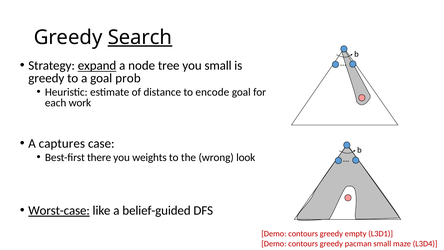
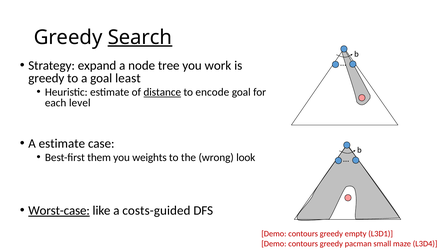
expand underline: present -> none (97, 66)
you small: small -> work (218, 66)
prob: prob -> least (128, 78)
distance underline: none -> present (162, 92)
work: work -> level (80, 103)
A captures: captures -> estimate (62, 143)
there: there -> them (99, 157)
belief-guided: belief-guided -> costs-guided (156, 210)
